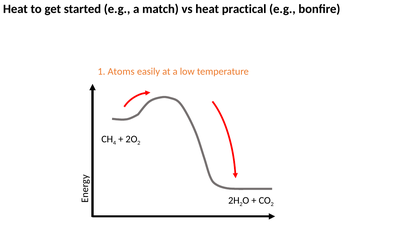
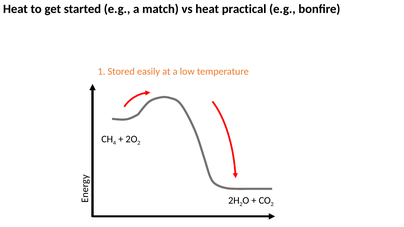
Atoms: Atoms -> Stored (121, 72)
